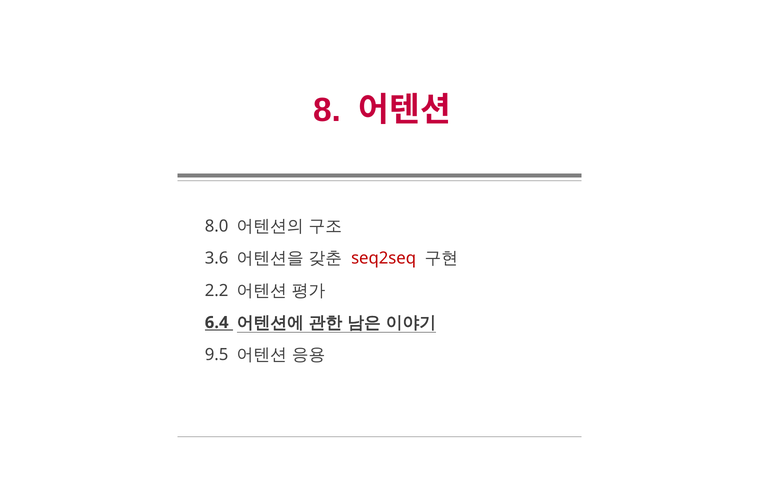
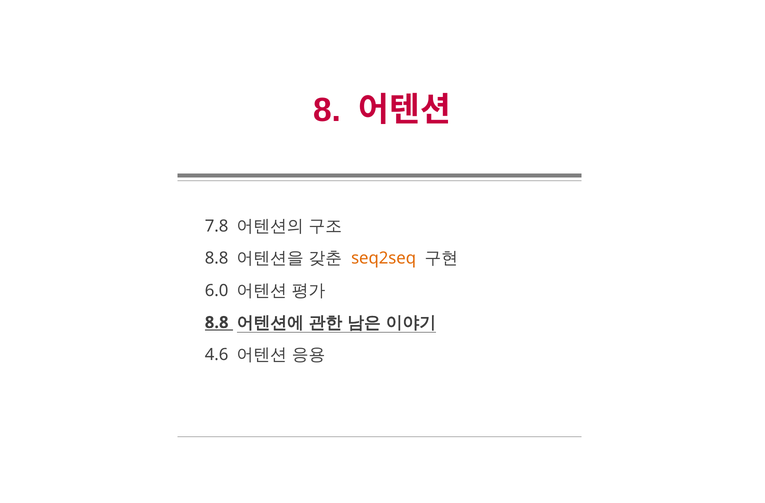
8.0: 8.0 -> 7.8 (217, 226)
3.6: 3.6 -> 8.8 (217, 258)
seq2seq colour: red -> orange (384, 258)
2.2: 2.2 -> 6.0 (217, 290)
6.4: 6.4 -> 8.8 (217, 322)
9.5: 9.5 -> 4.6 (217, 354)
